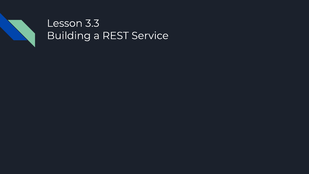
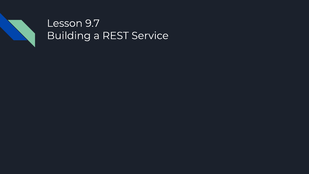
3.3: 3.3 -> 9.7 (92, 23)
